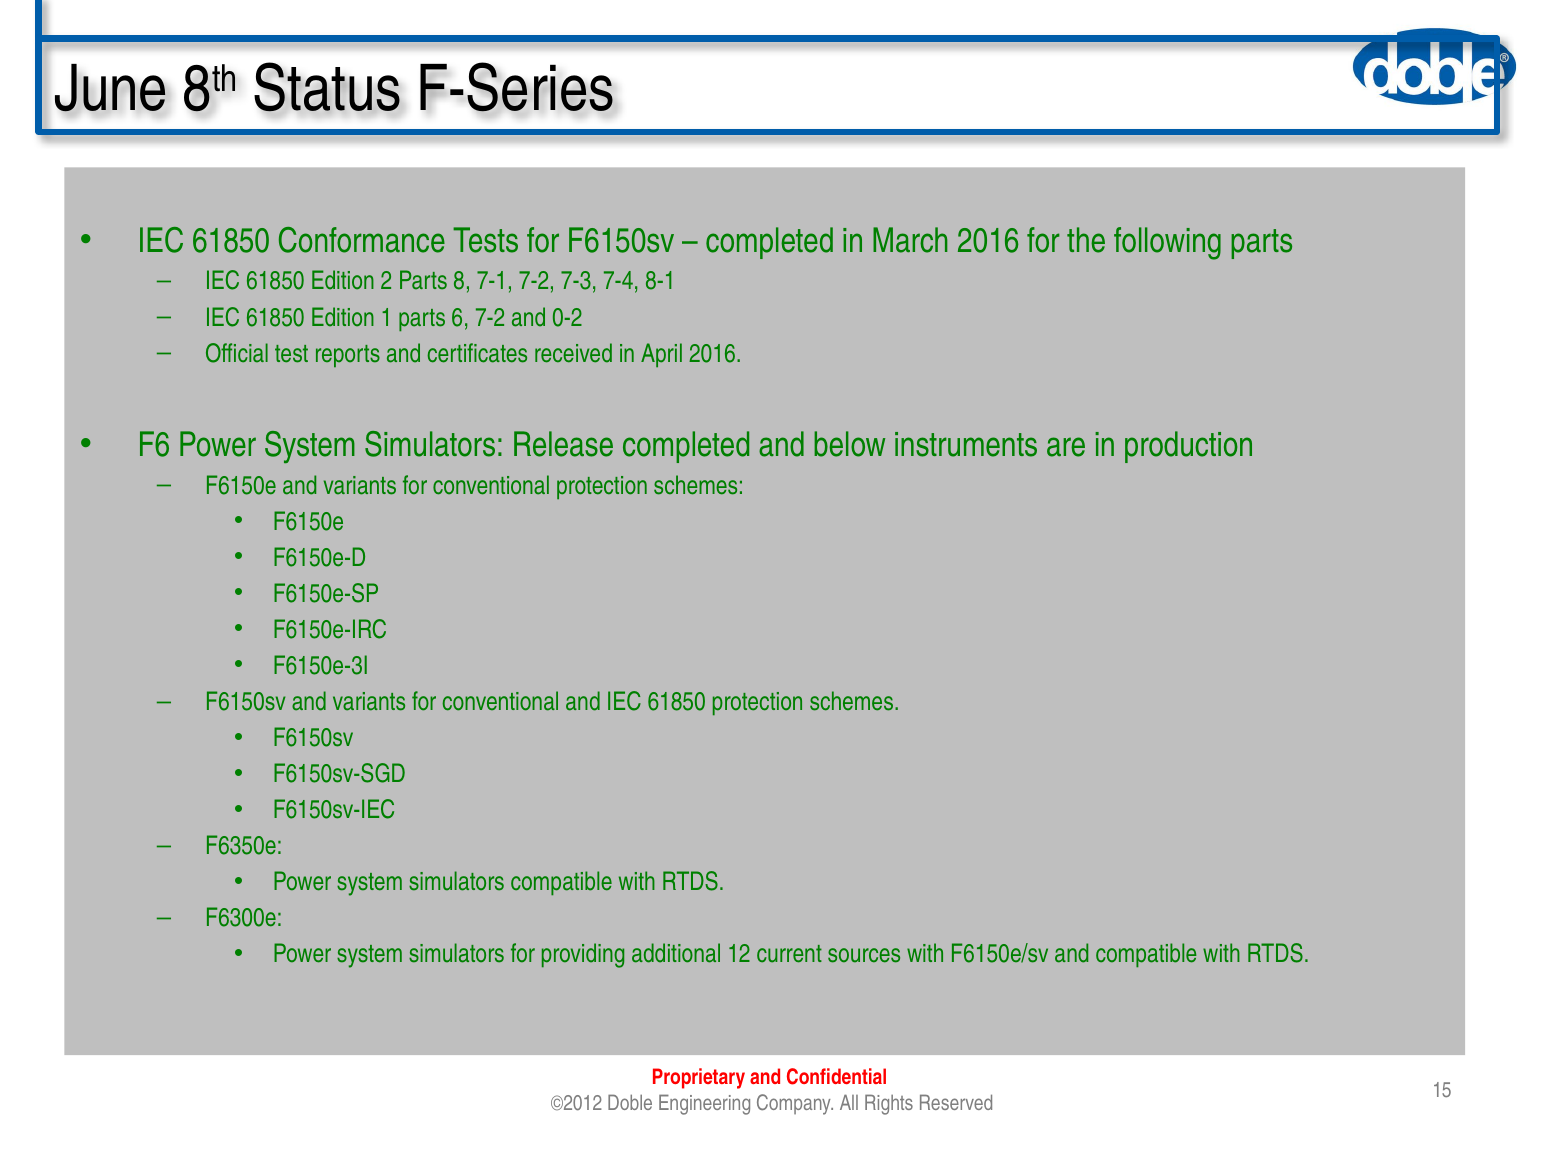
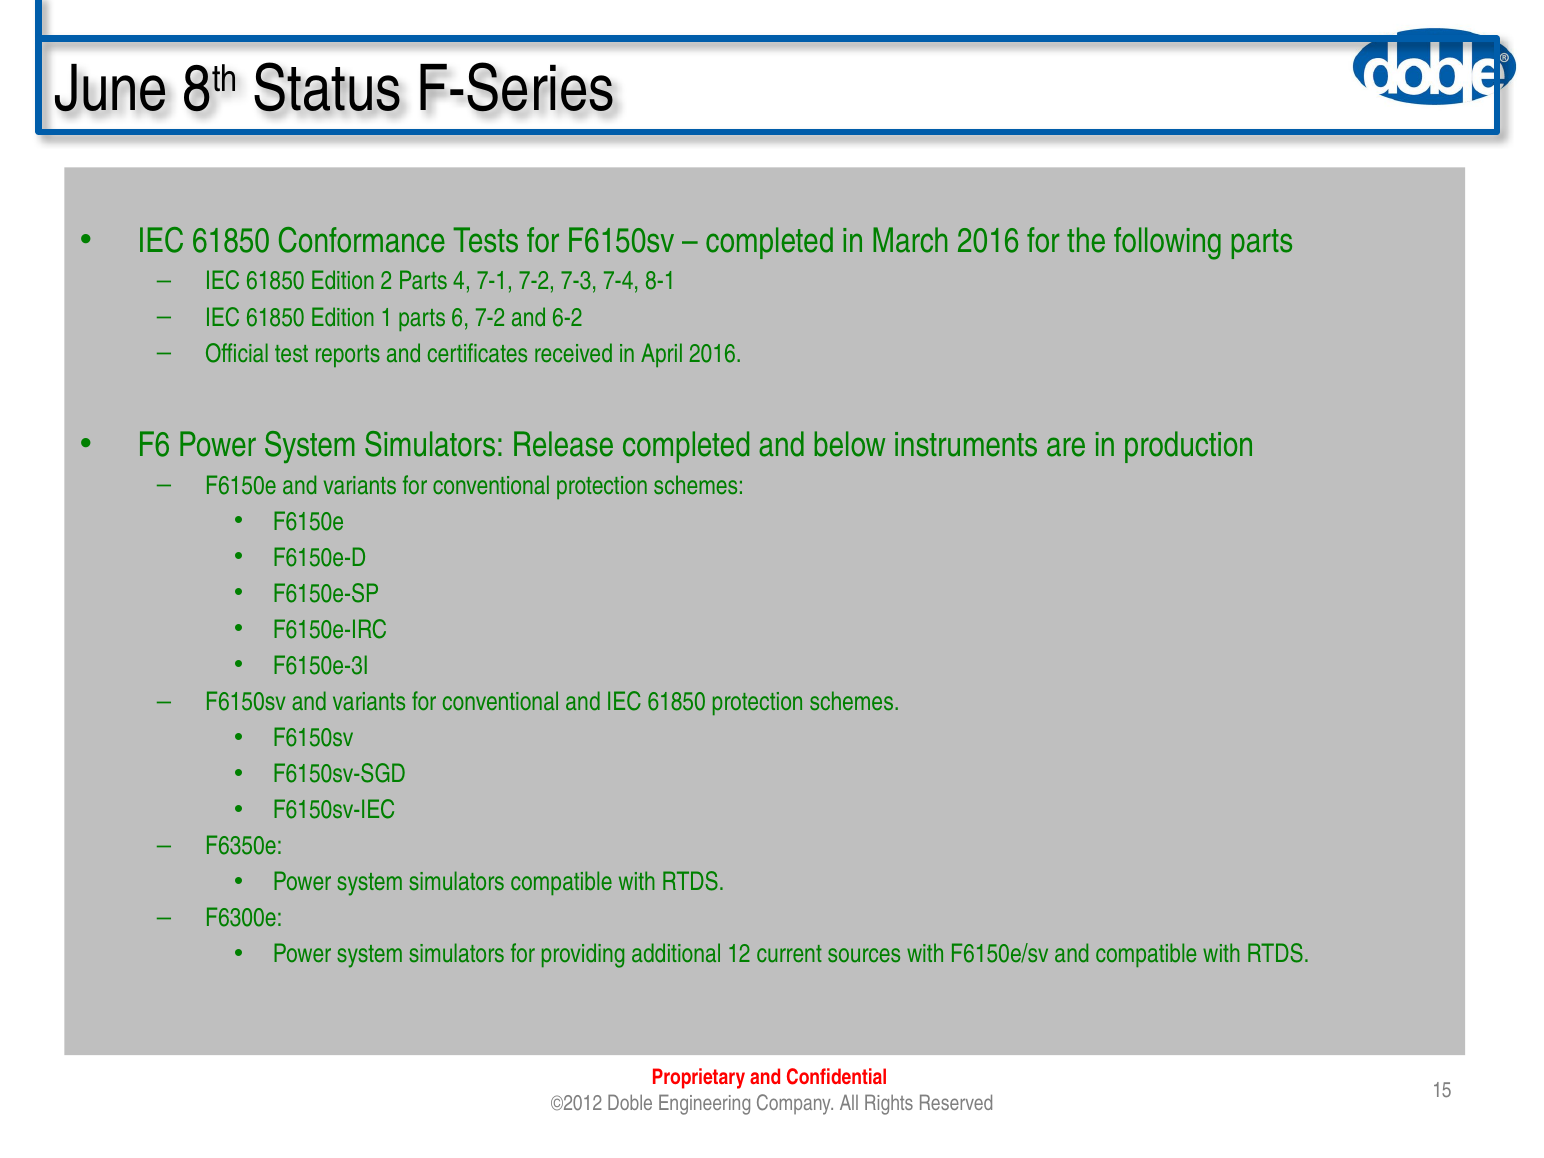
8: 8 -> 4 (462, 281)
0-2: 0-2 -> 6-2 (567, 318)
